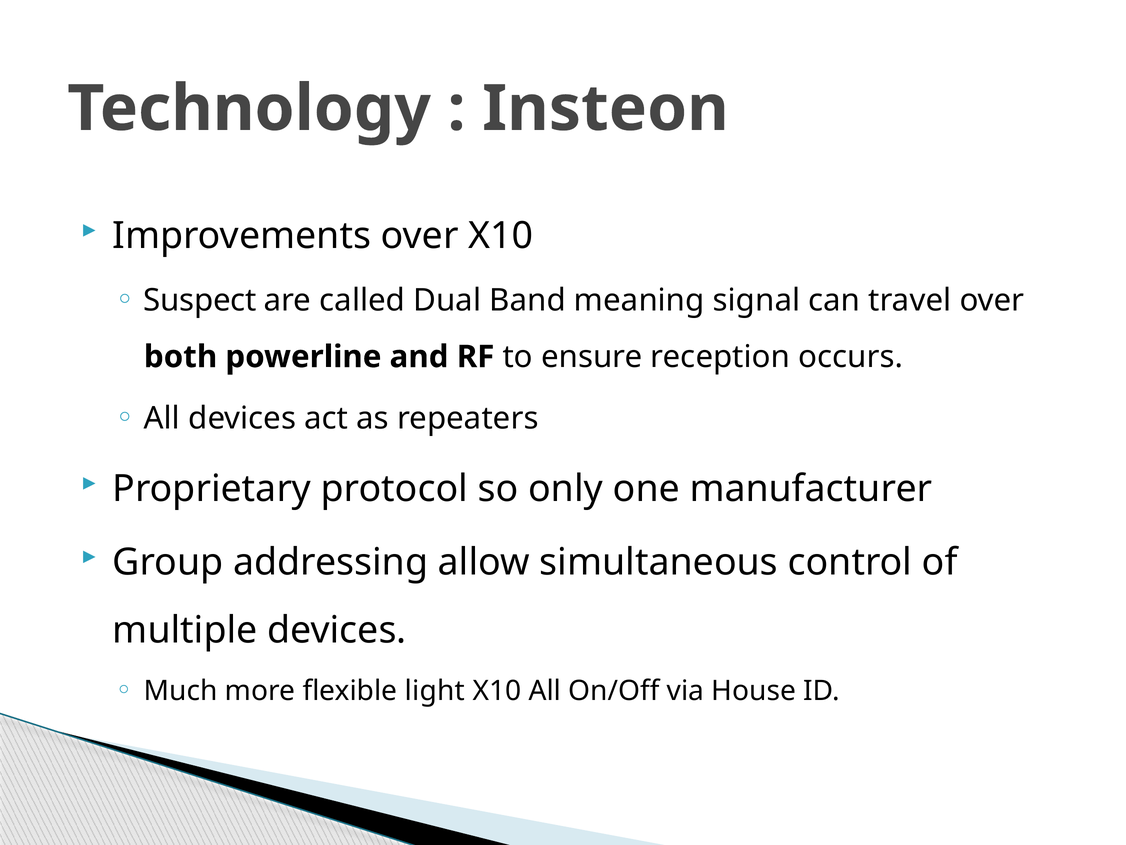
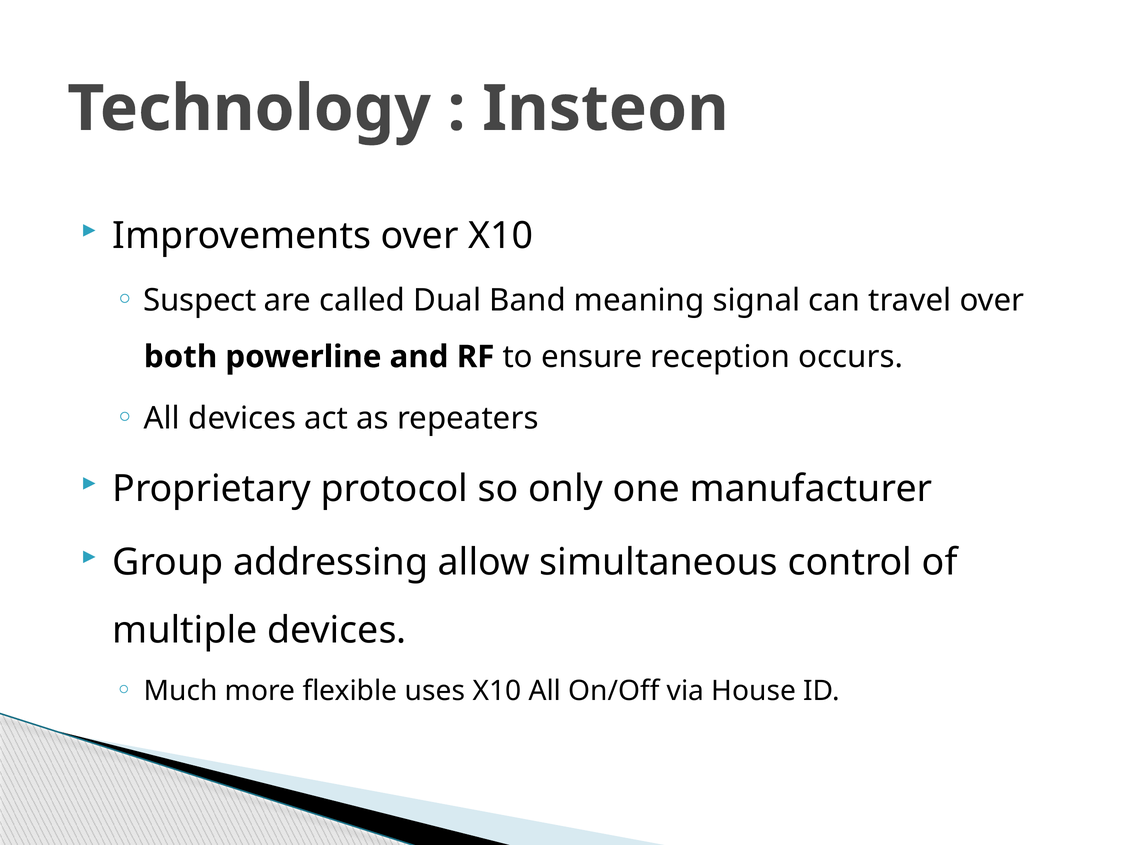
light: light -> uses (435, 691)
